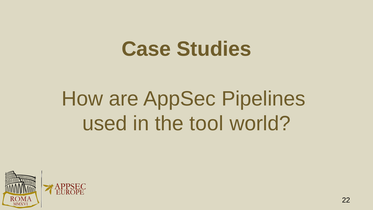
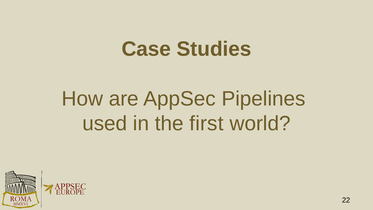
tool: tool -> first (206, 123)
